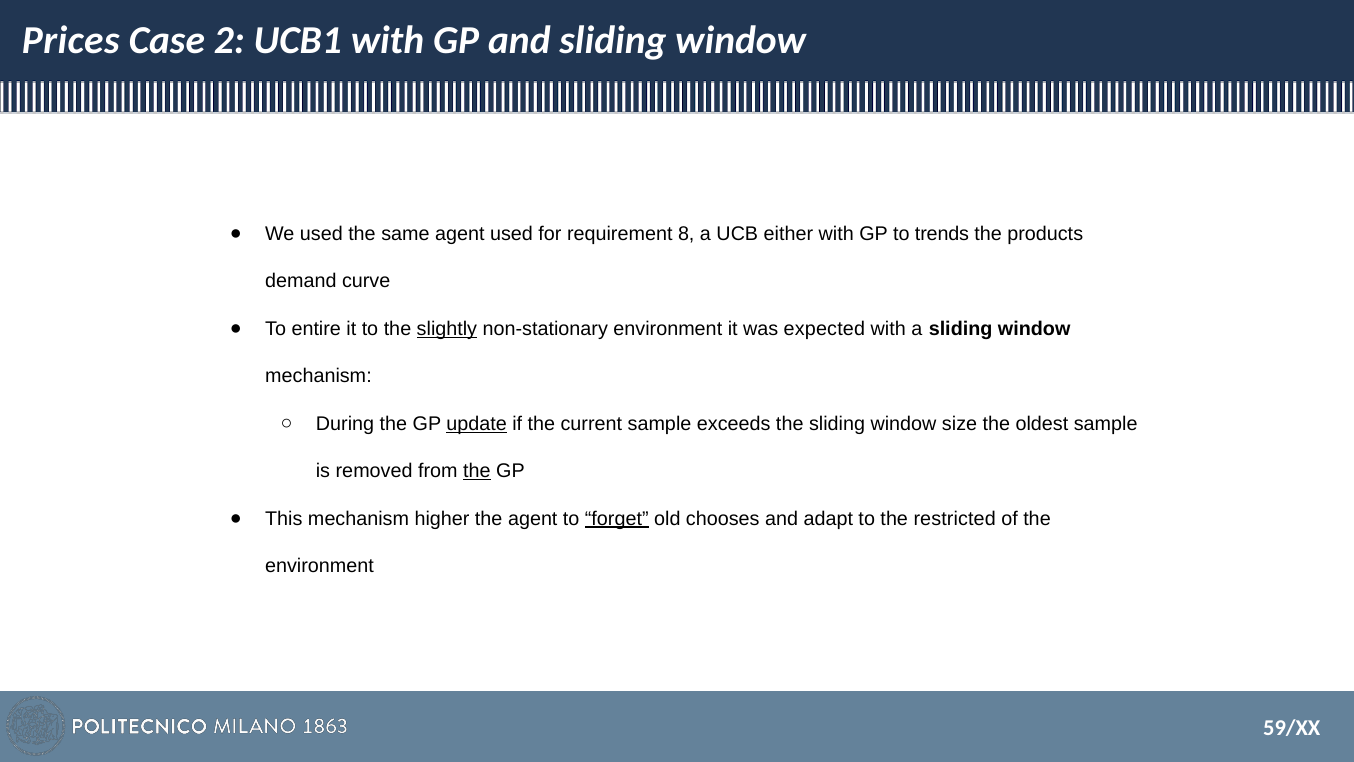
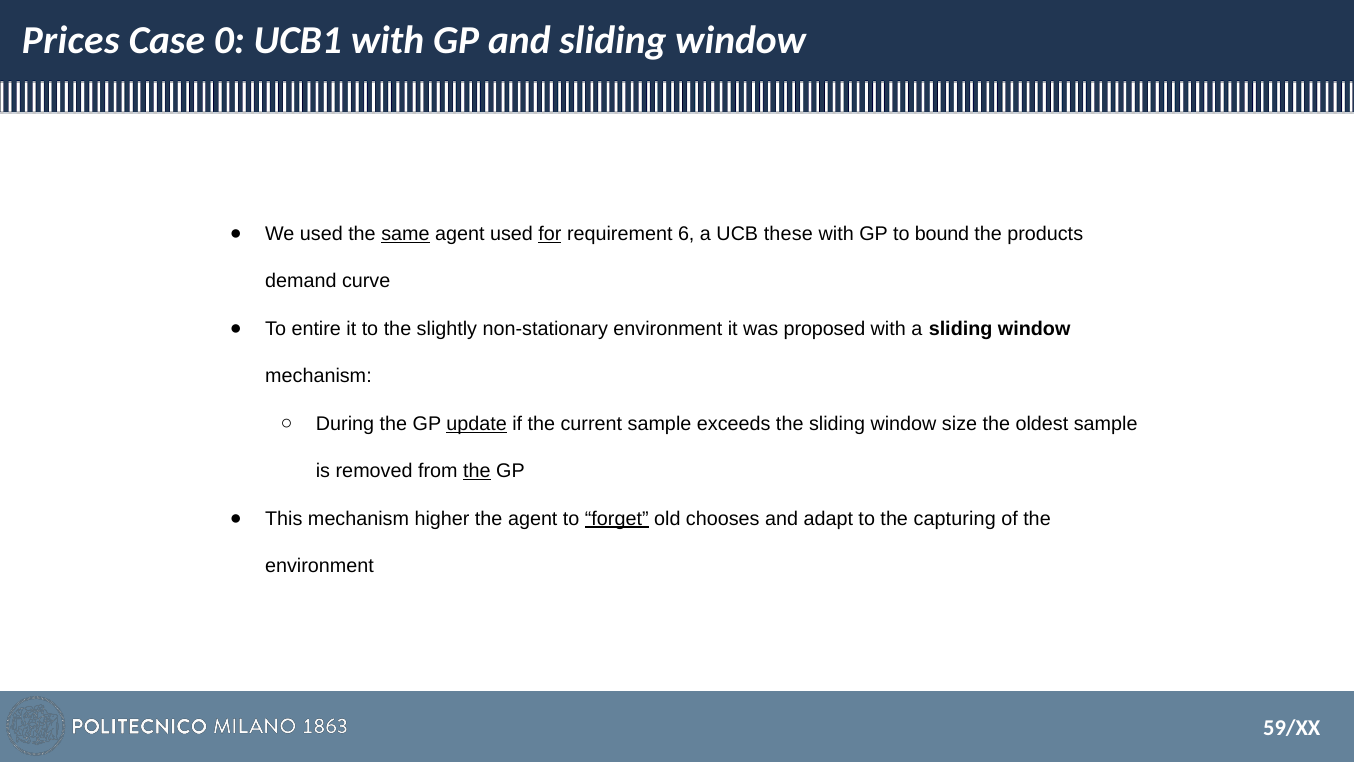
2: 2 -> 0 (229, 40)
same underline: none -> present (405, 234)
for underline: none -> present (550, 234)
8: 8 -> 6 (686, 234)
either: either -> these (788, 234)
trends: trends -> bound (942, 234)
slightly underline: present -> none (447, 329)
expected: expected -> proposed (825, 329)
restricted: restricted -> capturing (955, 518)
